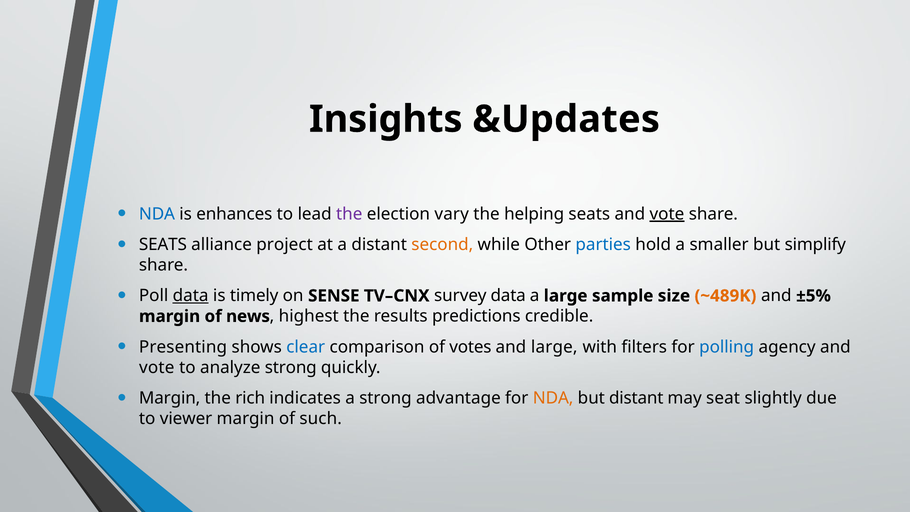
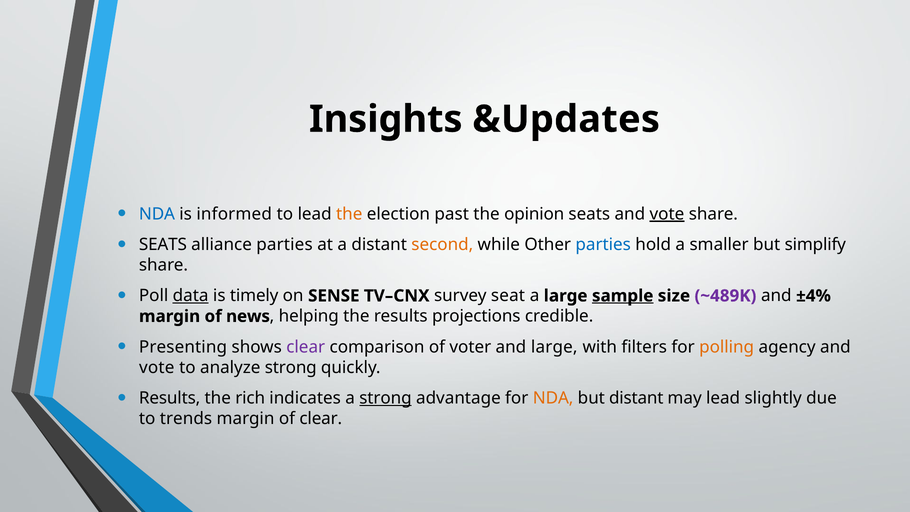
enhances: enhances -> informed (234, 214)
the colour: purple -> orange (349, 214)
vary: vary -> past (452, 214)
helping: helping -> opinion (534, 214)
alliance project: project -> parties (284, 245)
survey data: data -> seat (508, 296)
sample underline: none -> present (623, 296)
~489K colour: orange -> purple (725, 296)
±5%: ±5% -> ±4% (813, 296)
highest: highest -> helping (309, 316)
predictions: predictions -> projections (476, 316)
clear colour: blue -> purple (306, 347)
votes: votes -> voter (470, 347)
polling colour: blue -> orange (727, 347)
Margin: Margin -> Results (170, 398)
strong underline: none -> present (385, 398)
may seat: seat -> lead (723, 398)
viewer: viewer -> trends (186, 419)
of such: such -> clear (321, 419)
